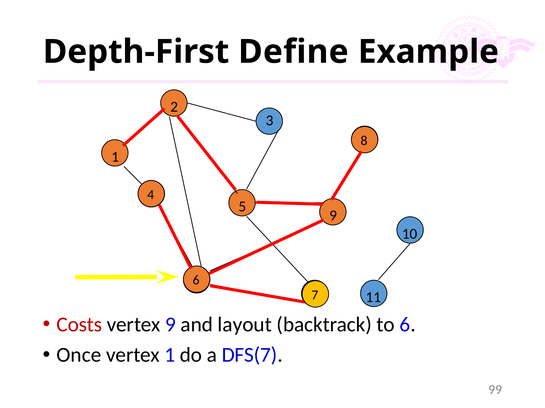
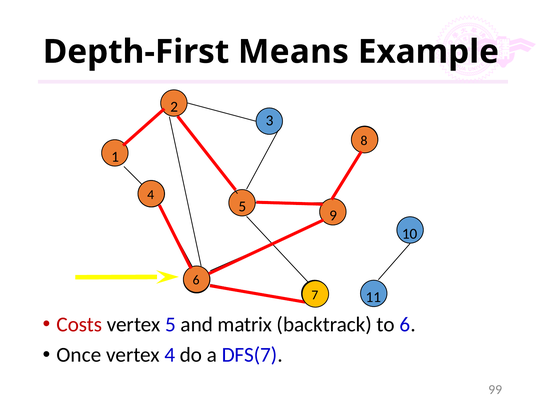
Define: Define -> Means (293, 52)
vertex 9: 9 -> 5 (170, 325)
layout: layout -> matrix (245, 325)
vertex 1: 1 -> 4 (170, 356)
